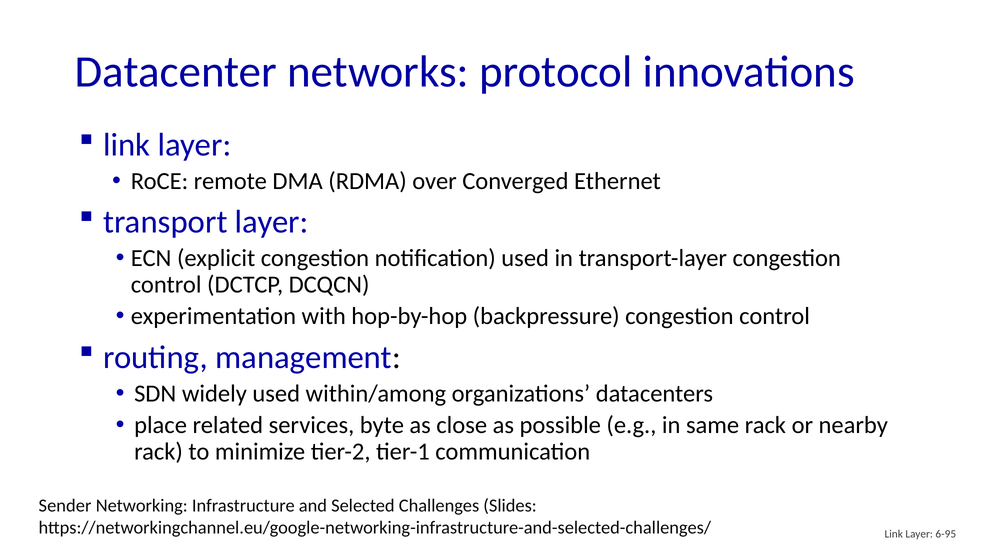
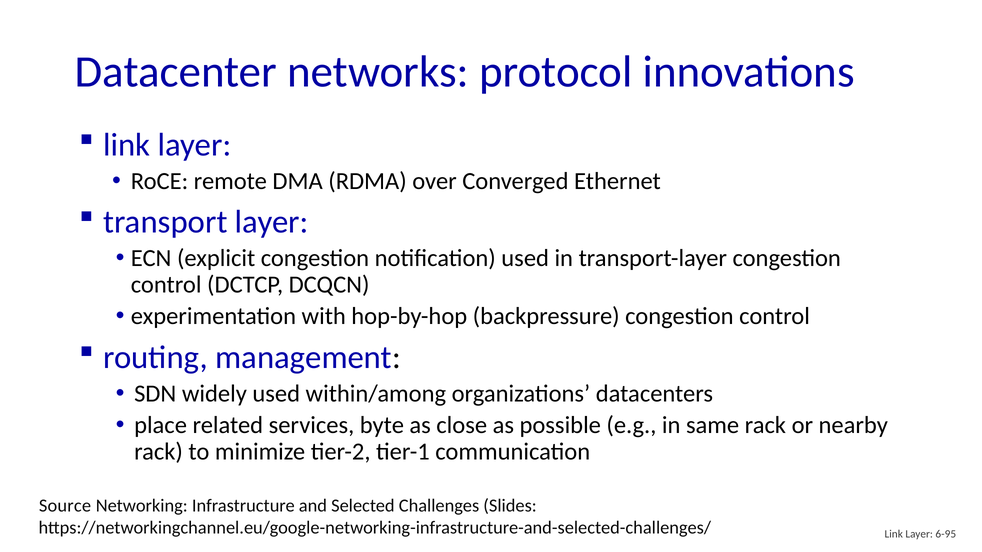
Sender: Sender -> Source (65, 506)
